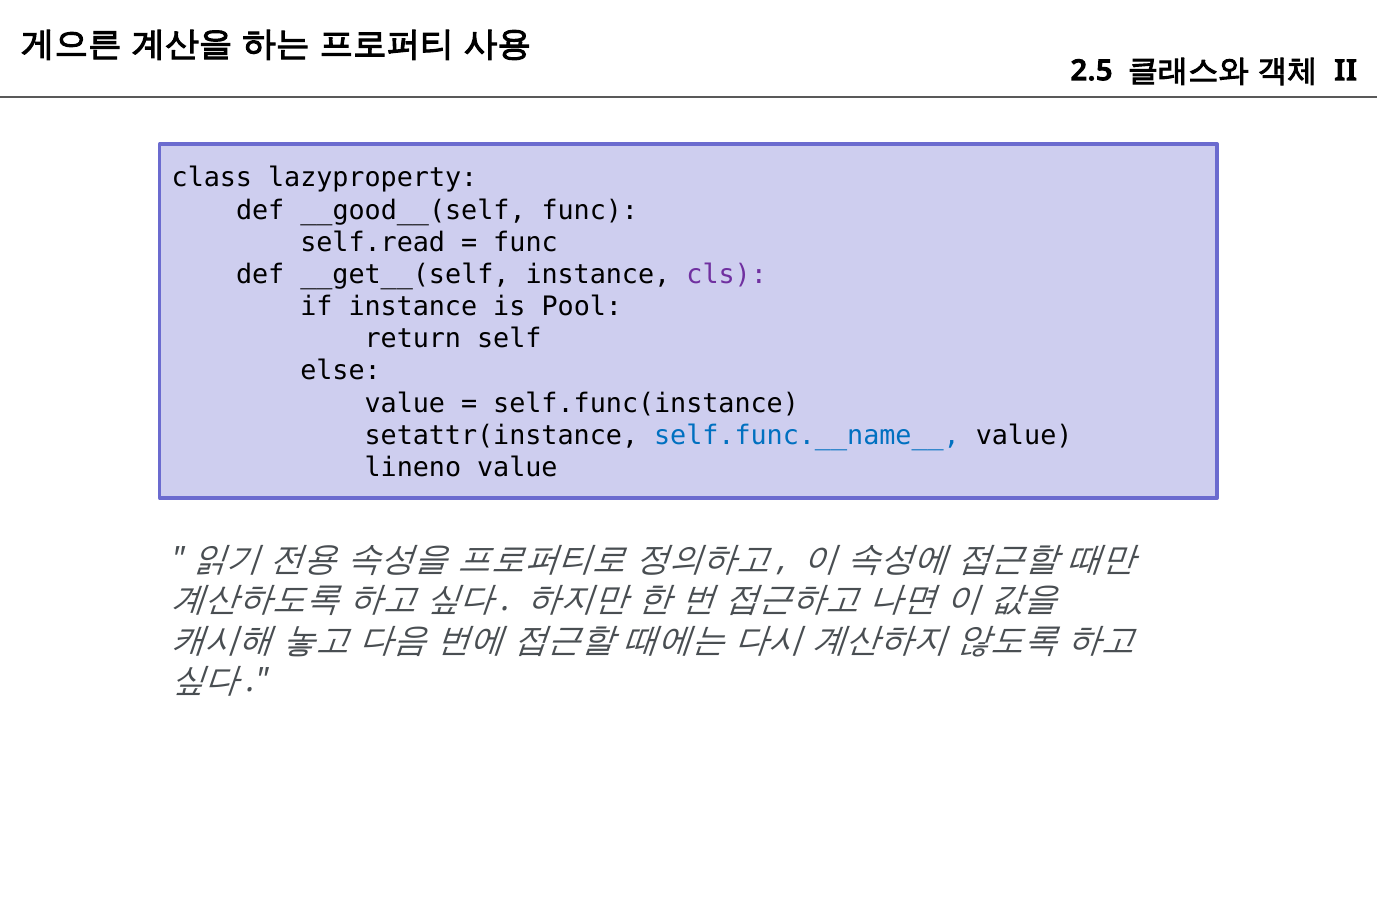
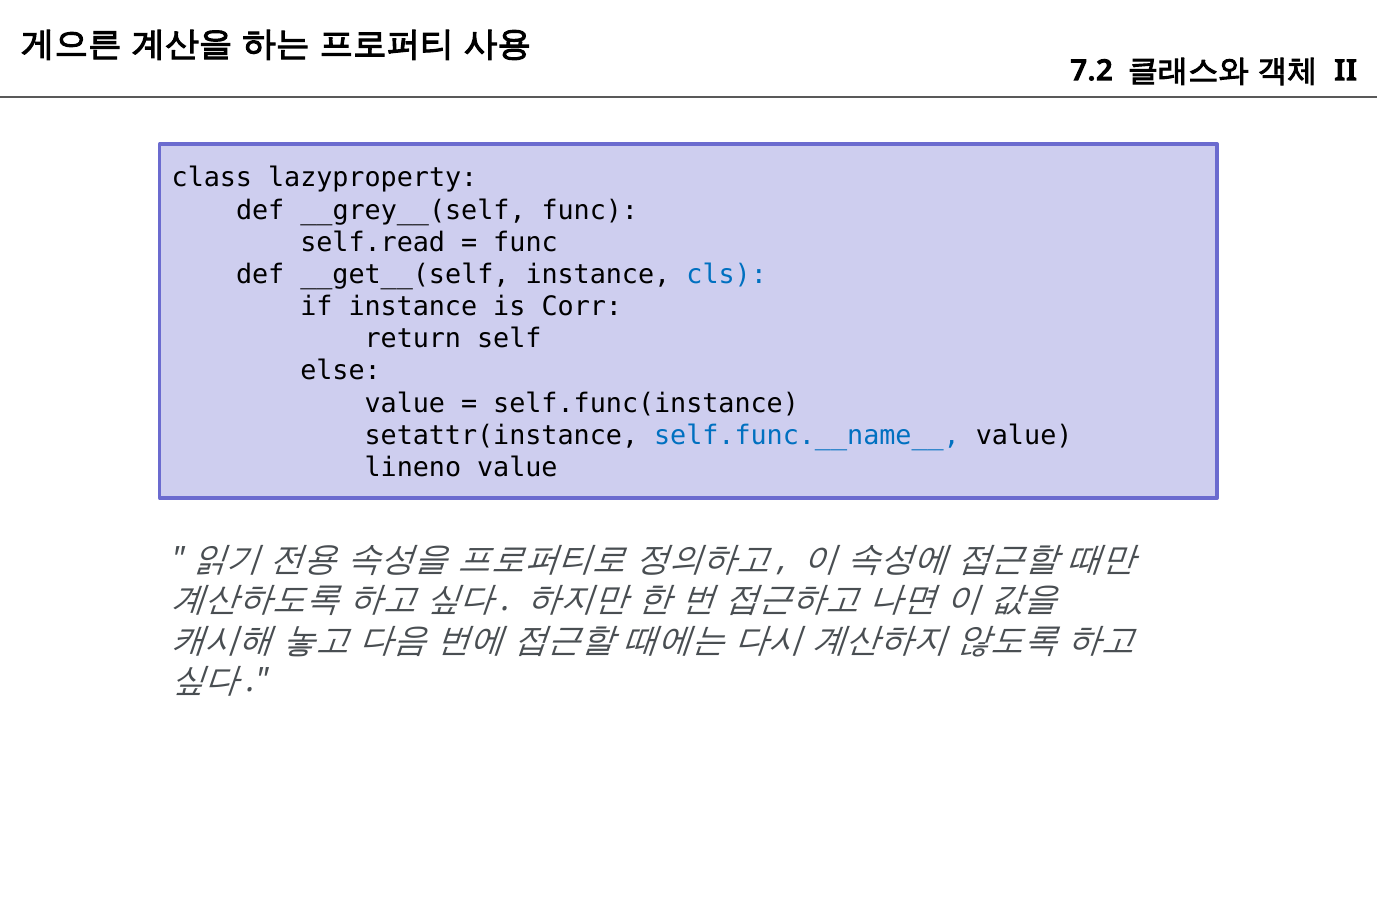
2.5: 2.5 -> 7.2 (1092, 71)
__good__(self: __good__(self -> __grey__(self (413, 210)
cls colour: purple -> blue (727, 274)
Pool: Pool -> Corr (582, 307)
